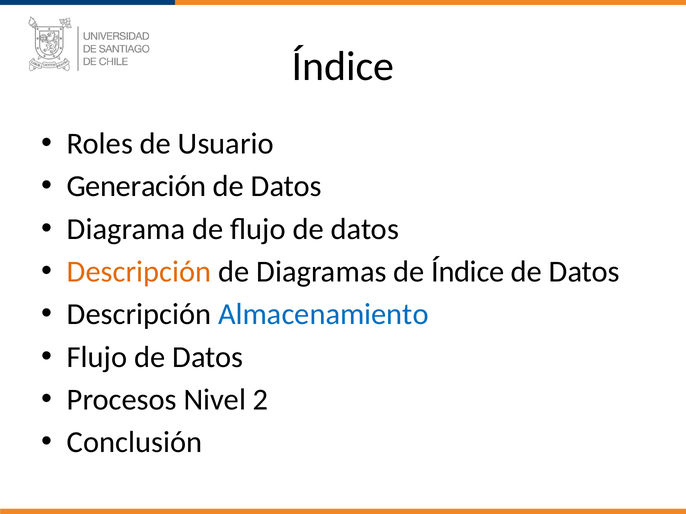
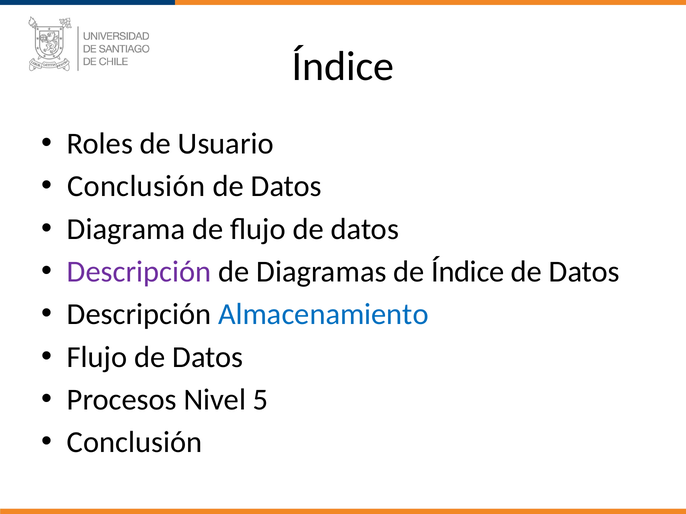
Generación: Generación -> Conclusión (136, 187)
Descripción colour: orange -> purple (139, 272)
2: 2 -> 5 (261, 400)
